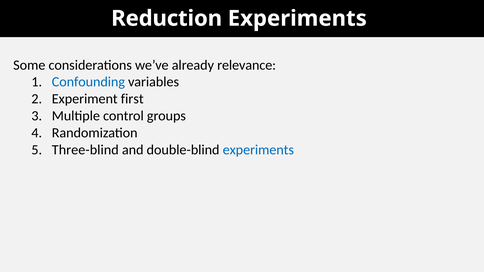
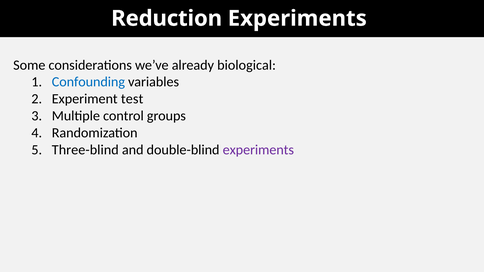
relevance: relevance -> biological (247, 65)
first: first -> test (132, 99)
experiments colour: blue -> purple (258, 150)
